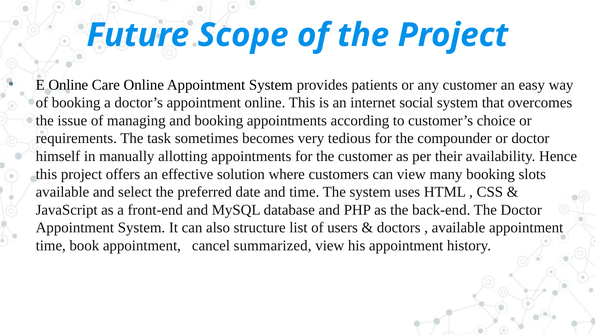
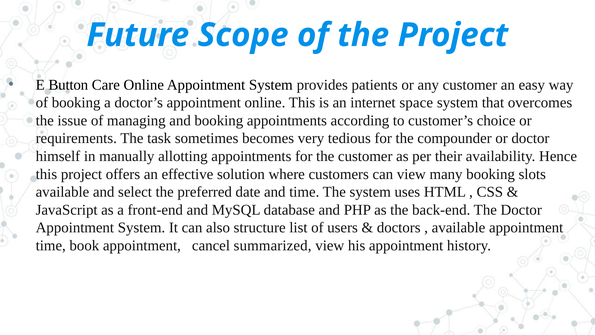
E Online: Online -> Button (68, 85)
social: social -> space (416, 103)
